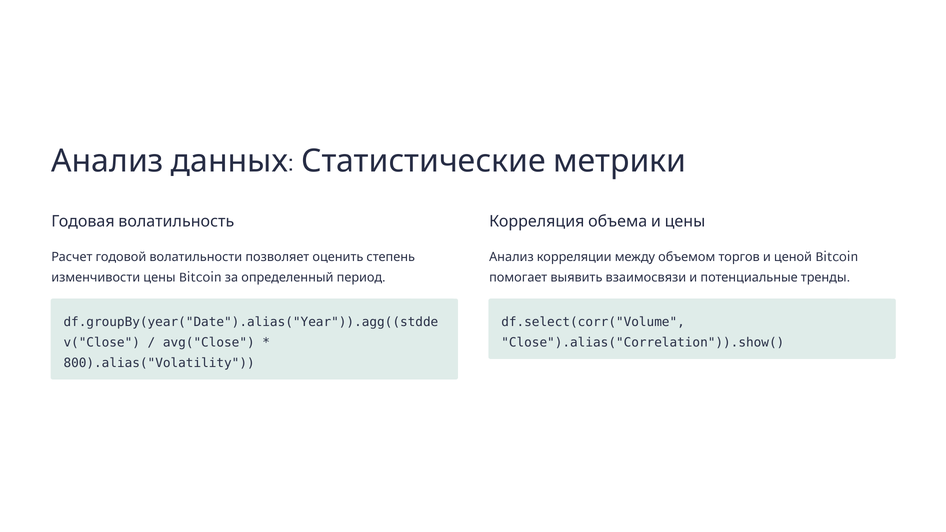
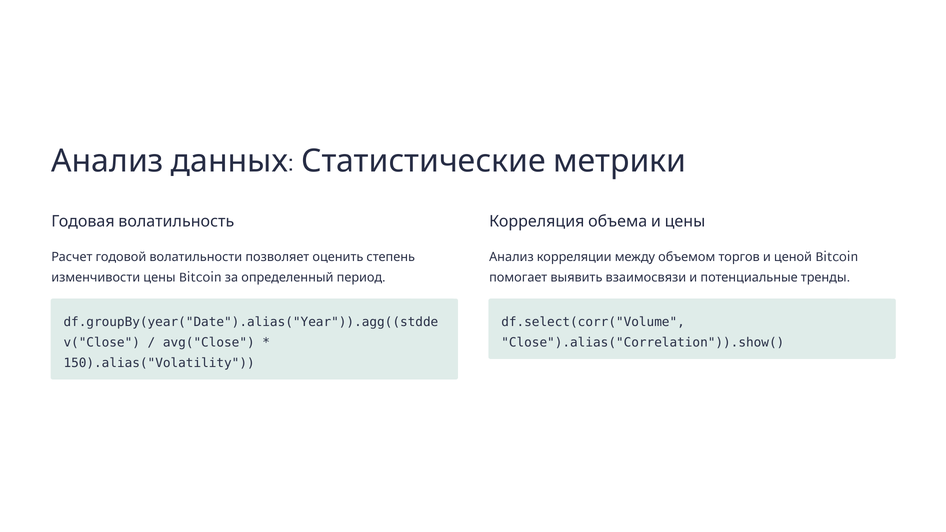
800).alias("Volatility: 800).alias("Volatility -> 150).alias("Volatility (159, 363)
